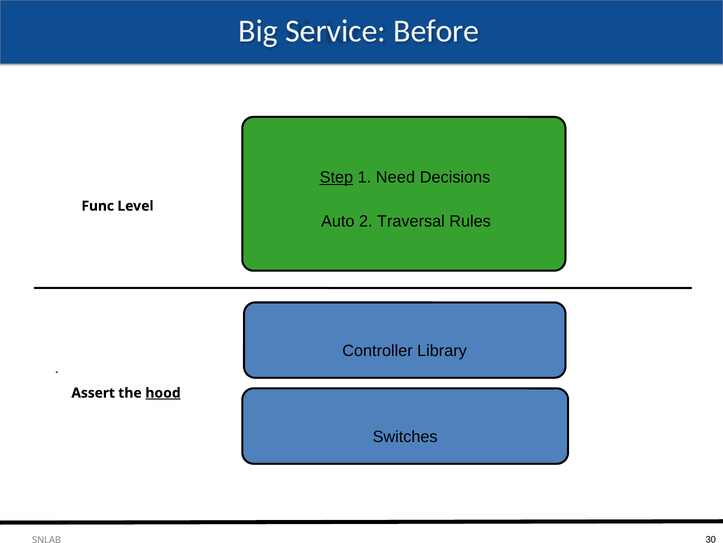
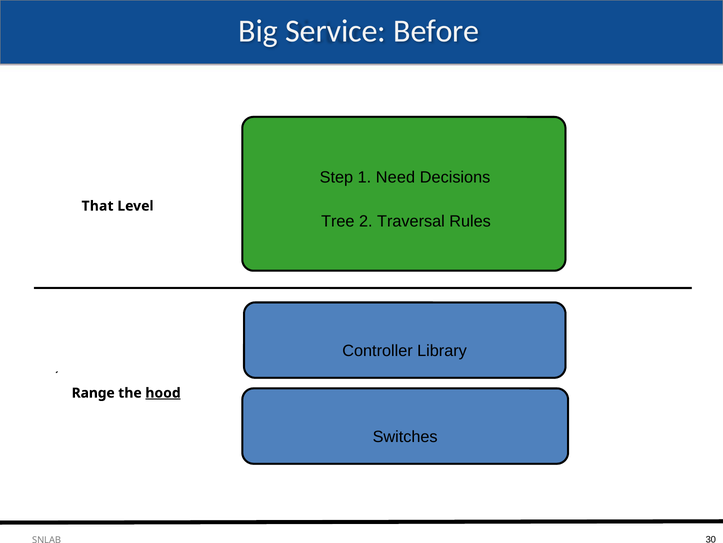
Step underline: present -> none (336, 177)
Func: Func -> That (98, 206)
Auto: Auto -> Tree (338, 221)
Assert: Assert -> Range (93, 392)
